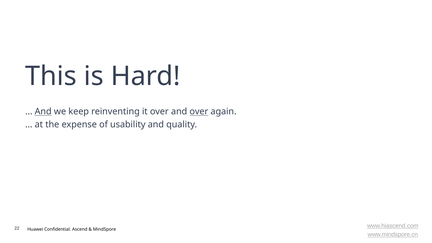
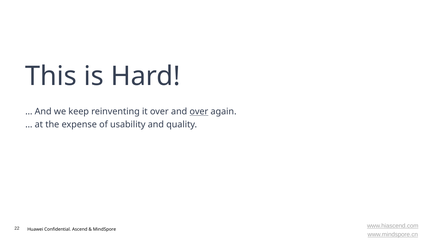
And underline: present -> none (43, 112)
